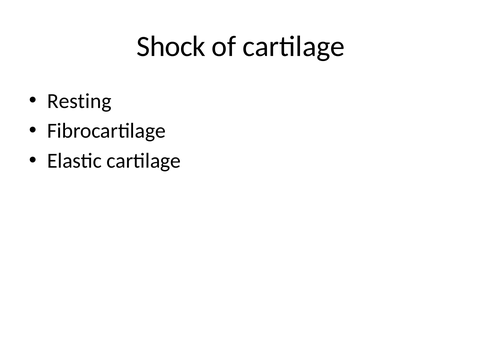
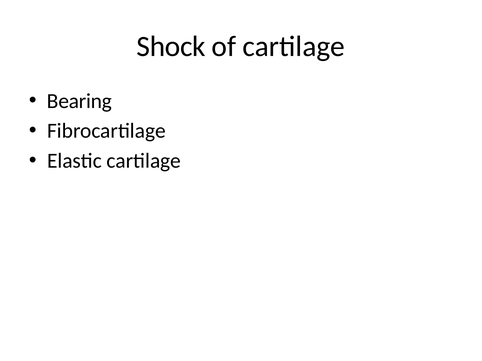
Resting: Resting -> Bearing (79, 101)
